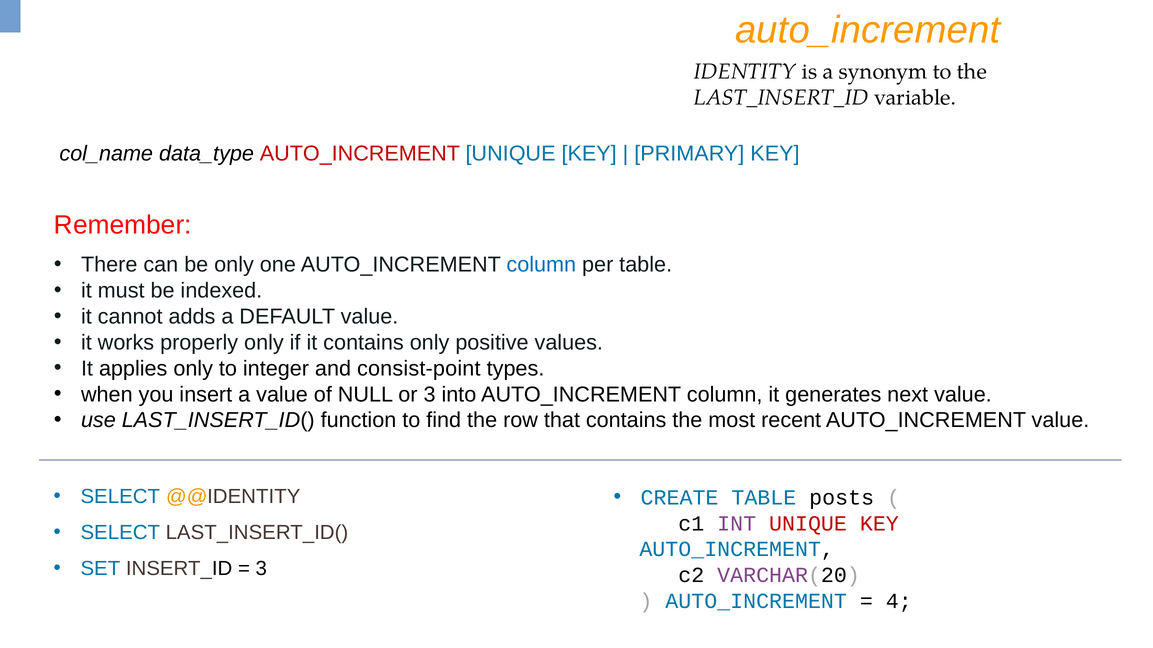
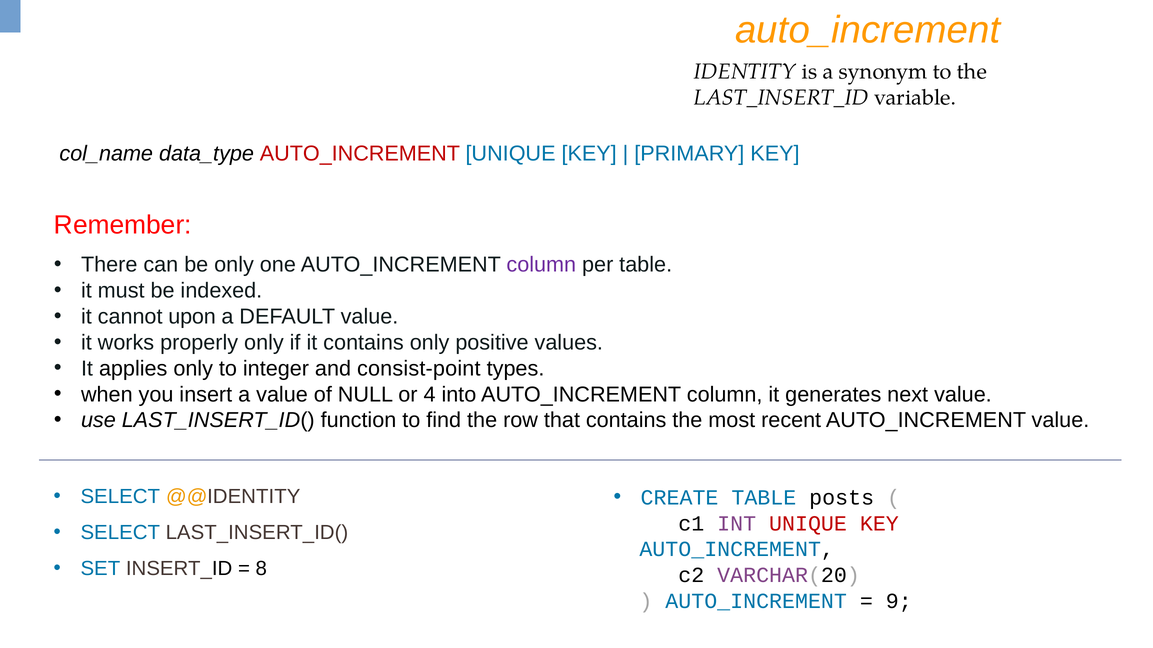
column colour: blue -> purple (541, 265)
adds: adds -> upon (192, 317)
or 3: 3 -> 4 (430, 395)
3: 3 -> 8 (261, 569)
4: 4 -> 9 (899, 602)
